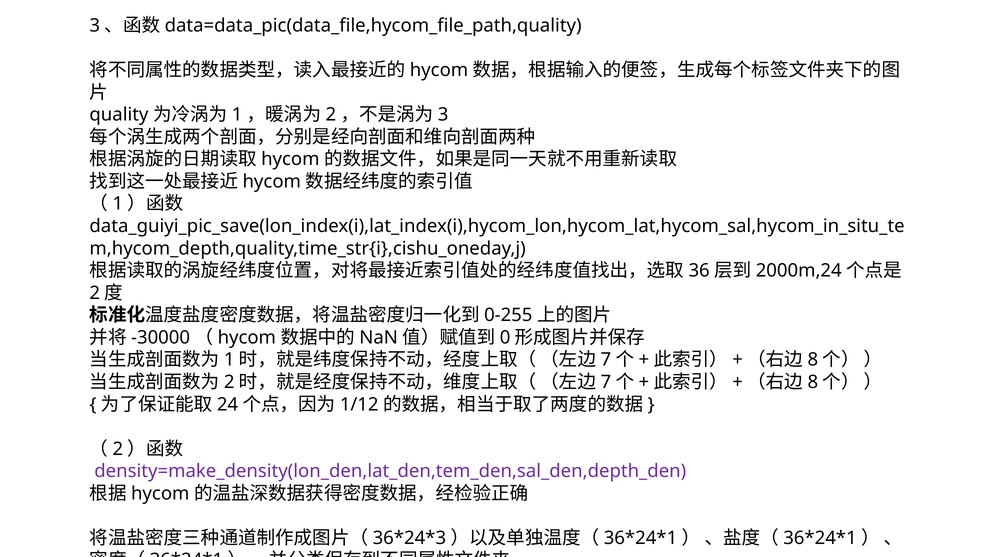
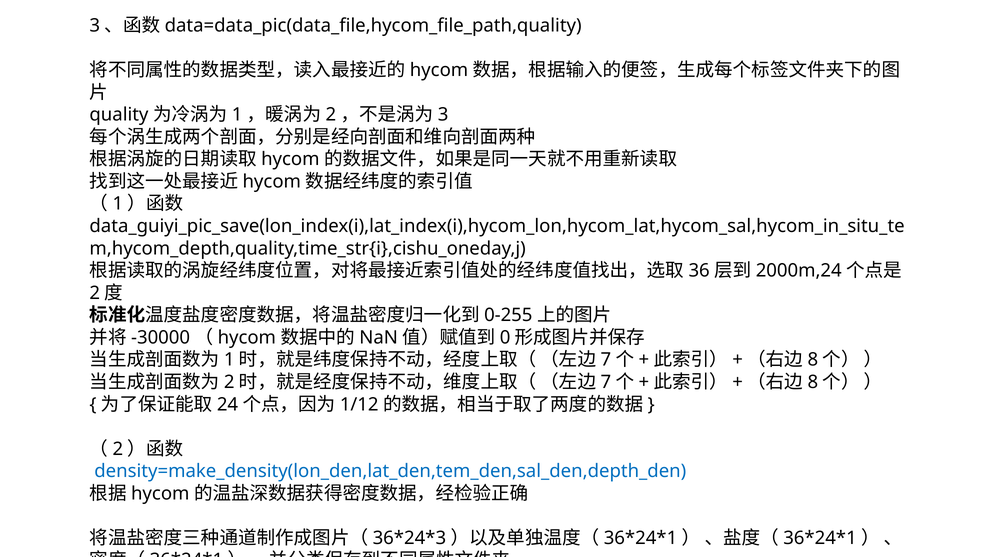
density=make_density(lon_den,lat_den,tem_den,sal_den,depth_den colour: purple -> blue (390, 472)
